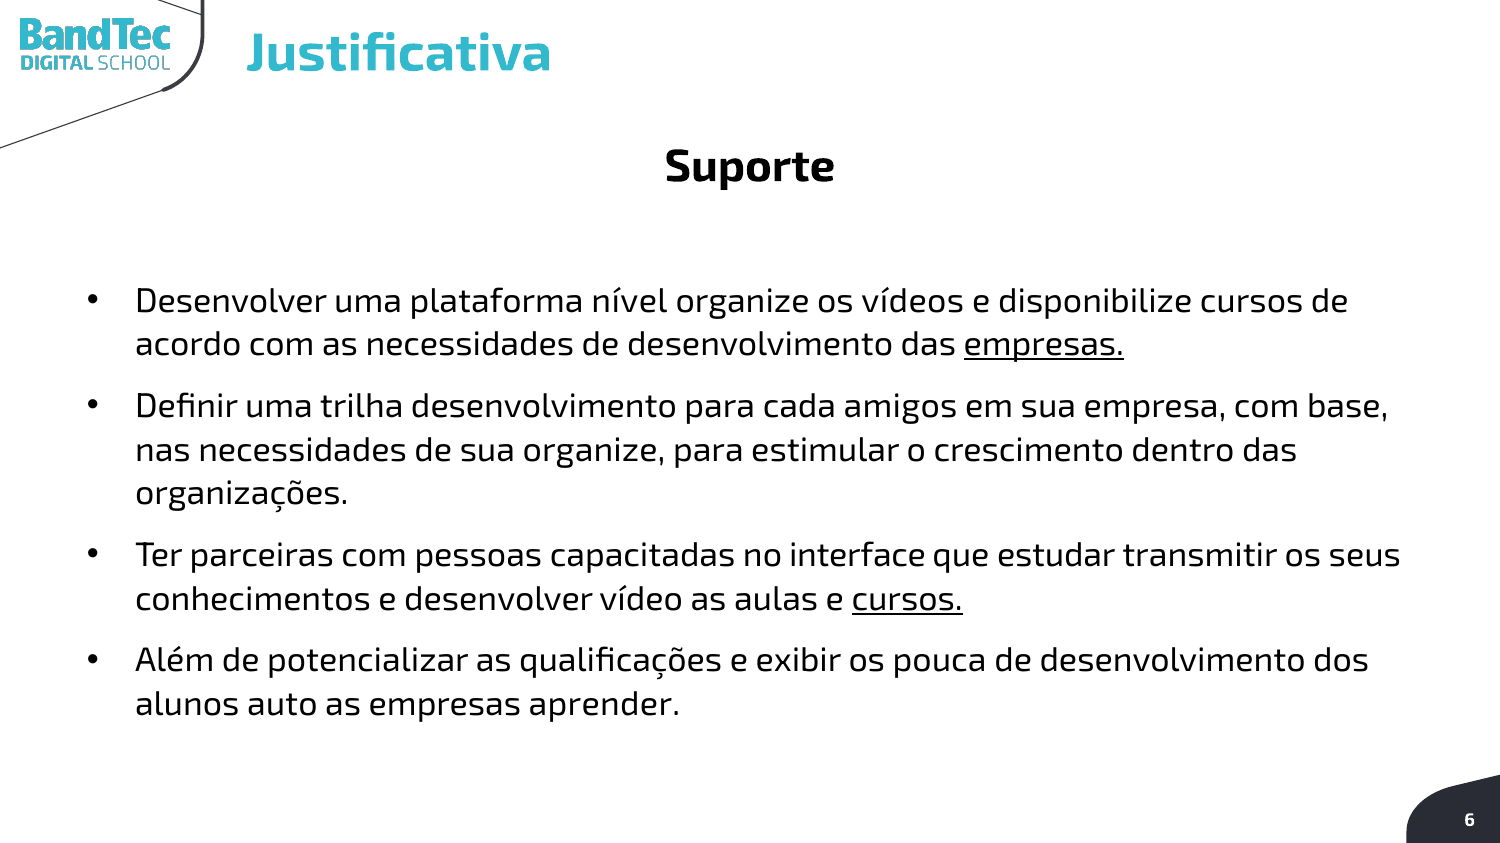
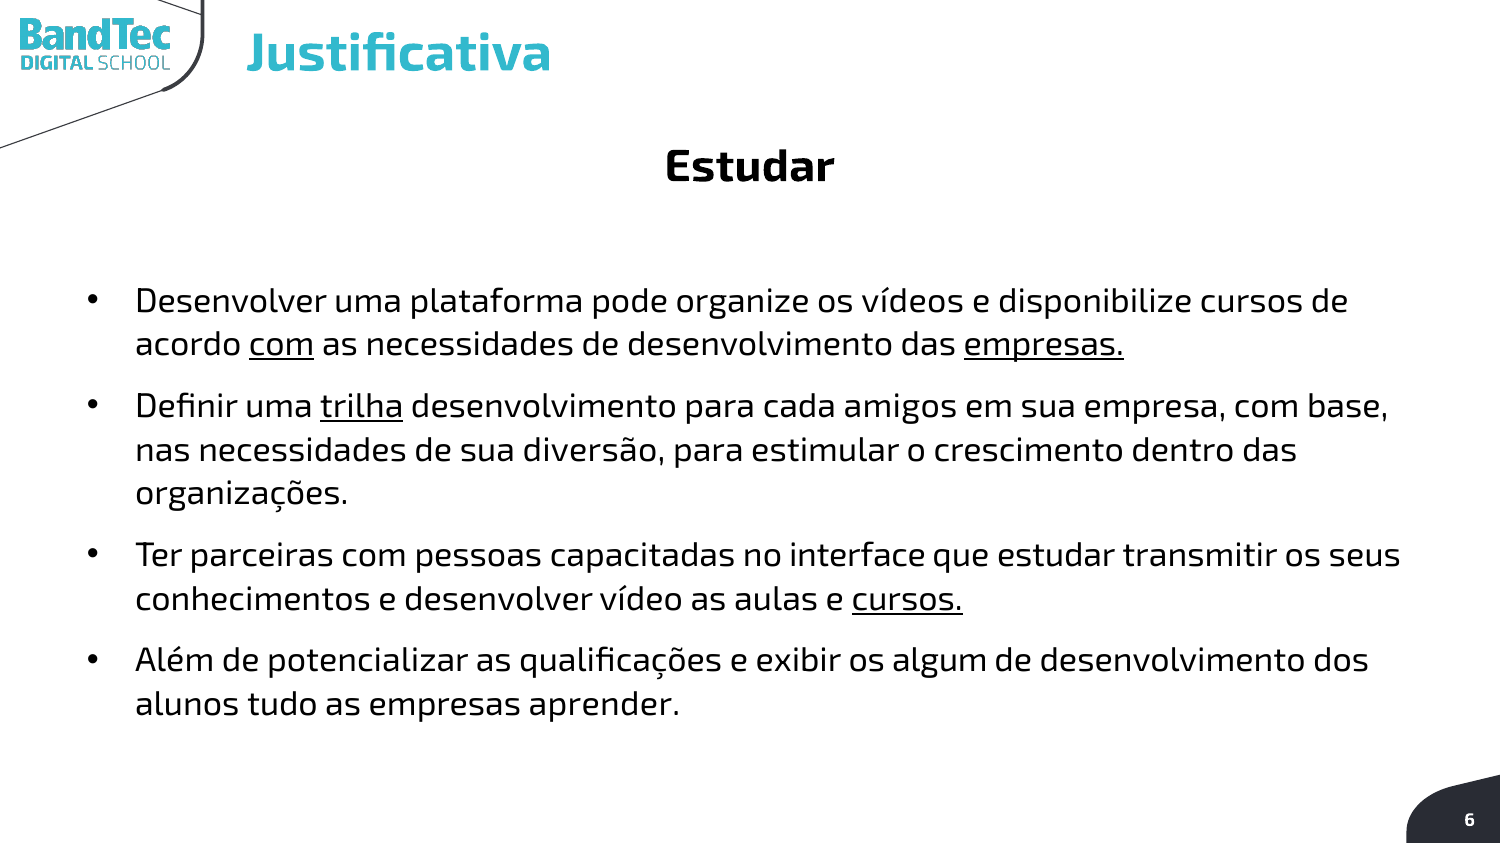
Suporte: Suporte -> Estudar (750, 166)
nível: nível -> pode (630, 301)
com underline: none -> present (282, 345)
trilha underline: none -> present (362, 407)
sua organize: organize -> diversão (594, 450)
pouca: pouca -> algum (940, 661)
auto: auto -> tudo (282, 705)
